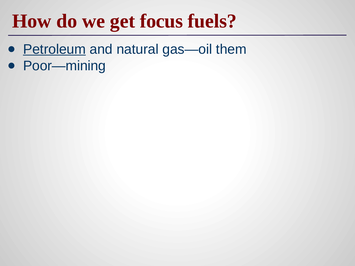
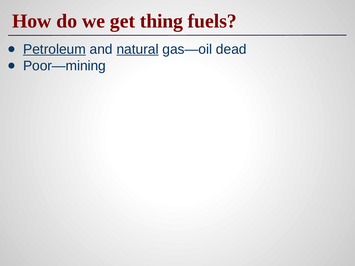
focus: focus -> thing (161, 21)
natural underline: none -> present (138, 49)
them: them -> dead (231, 49)
